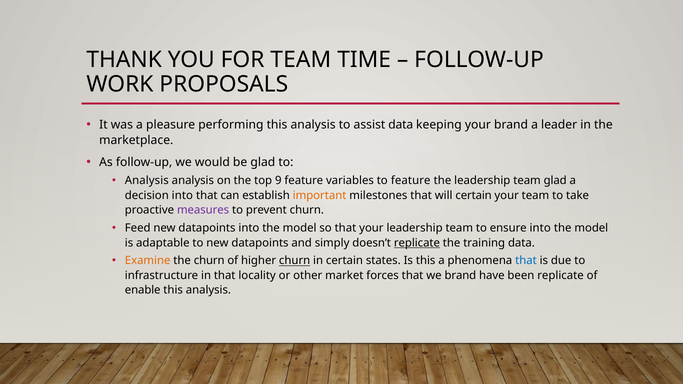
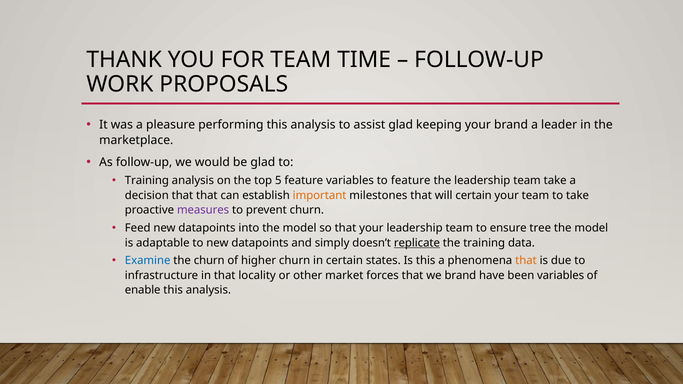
assist data: data -> glad (401, 125)
Analysis: Analysis -> Training (147, 181)
9: 9 -> 5 (278, 181)
team glad: glad -> take (555, 181)
decision into: into -> that (182, 196)
ensure into: into -> tree (540, 228)
Examine colour: orange -> blue (148, 261)
churn underline: present -> none (295, 261)
that colour: blue -> orange (526, 261)
been replicate: replicate -> variables (561, 276)
